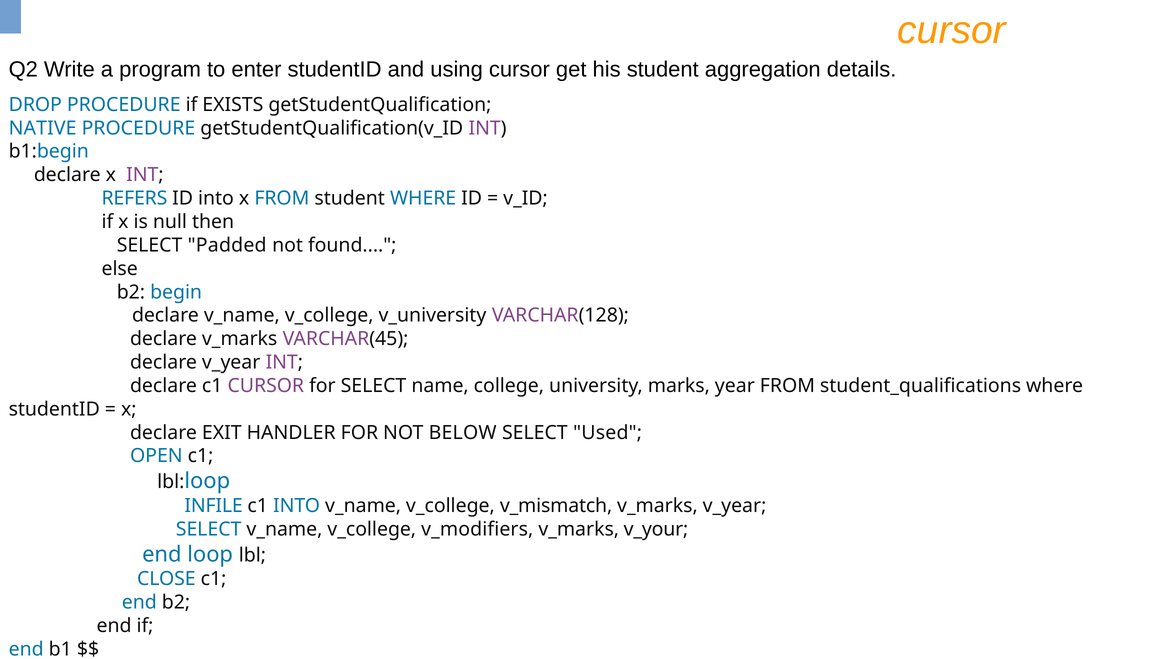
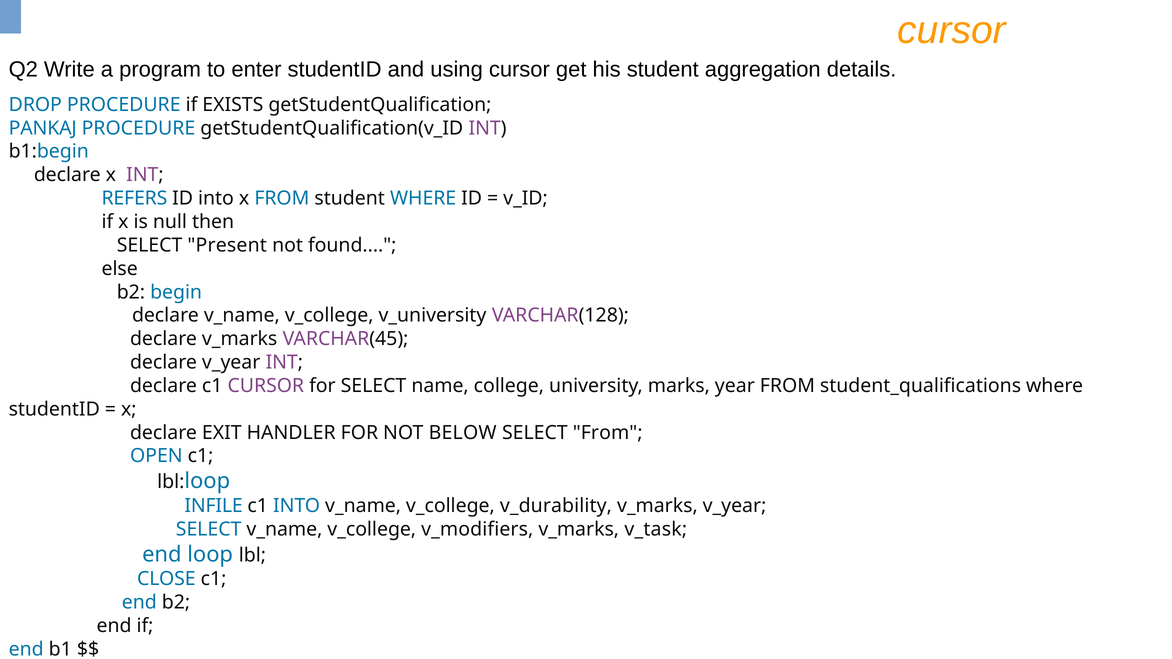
NATIVE: NATIVE -> PANKAJ (43, 128)
Padded: Padded -> Present (227, 245)
SELECT Used: Used -> From (608, 433)
v_mismatch: v_mismatch -> v_durability (556, 506)
v_your: v_your -> v_task (656, 529)
